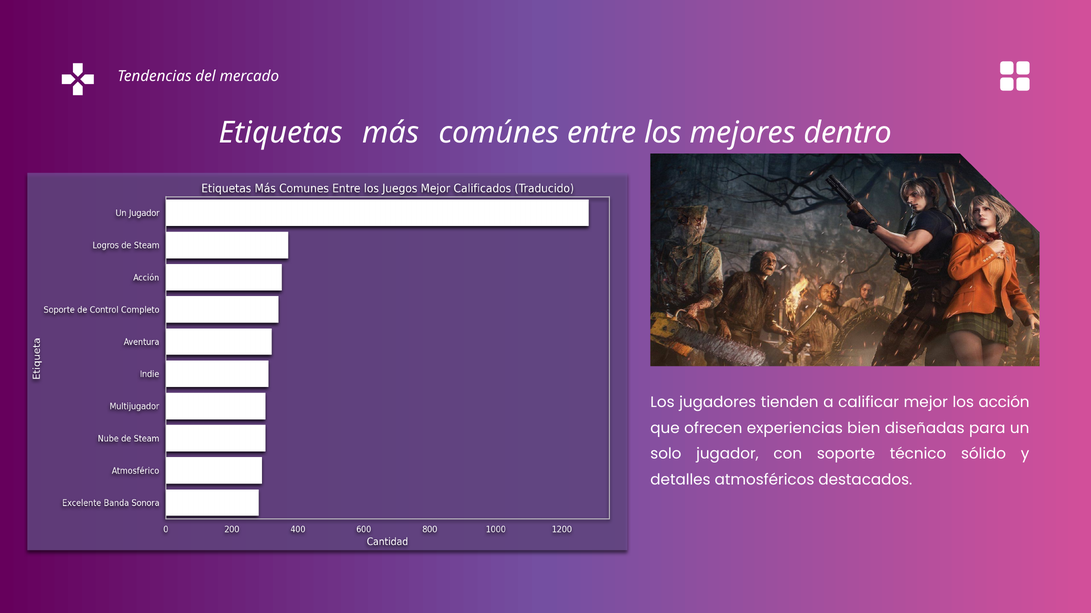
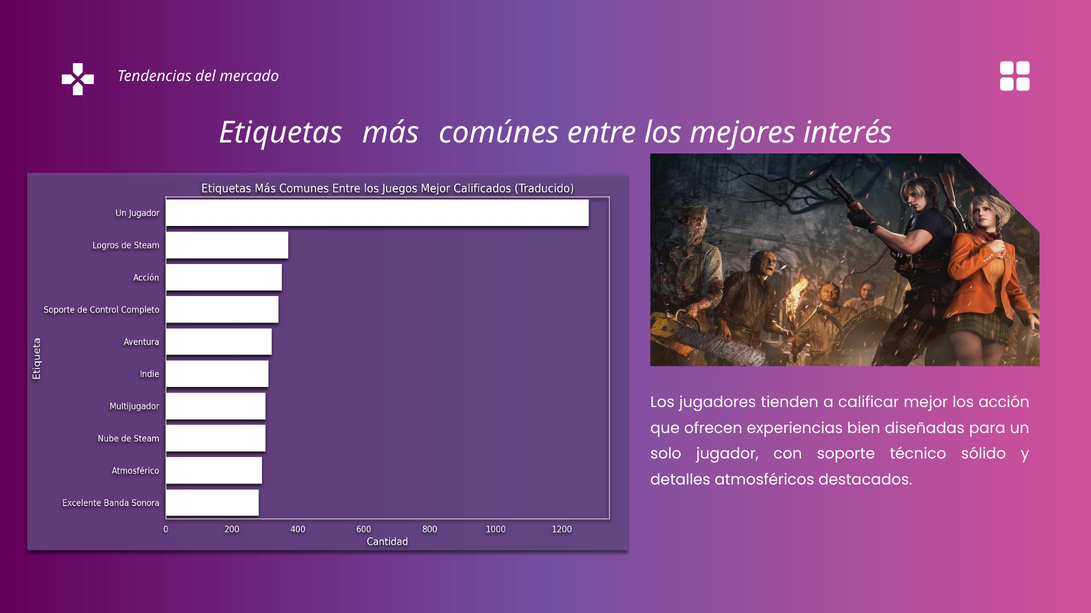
dentro: dentro -> interés (848, 133)
